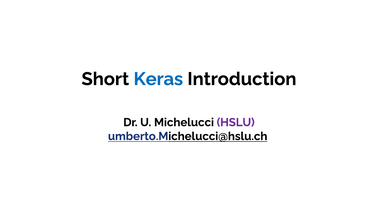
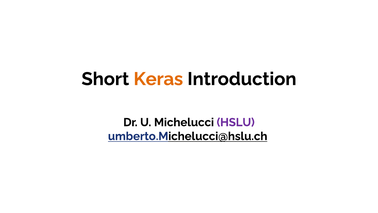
Keras colour: blue -> orange (158, 79)
